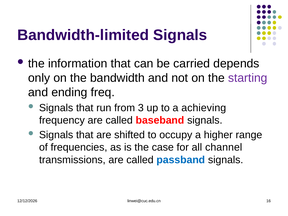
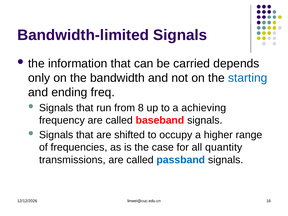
starting colour: purple -> blue (248, 78)
3: 3 -> 8 (141, 108)
channel: channel -> quantity (224, 147)
